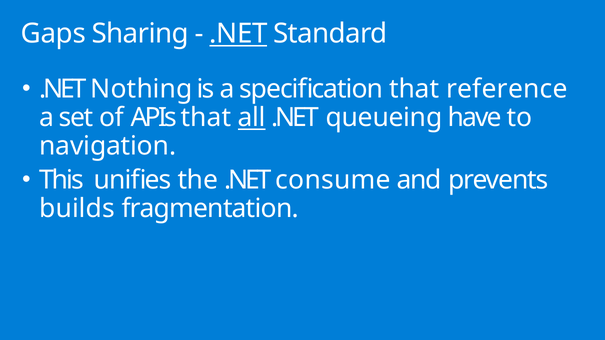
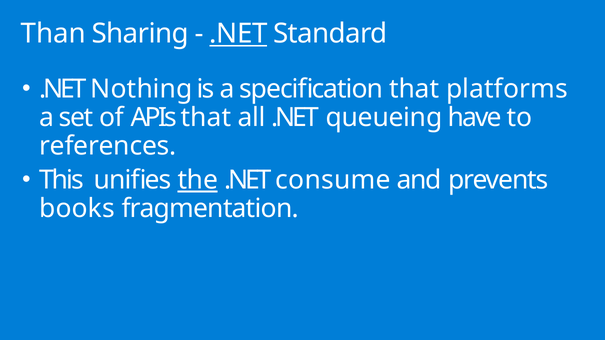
Gaps: Gaps -> Than (53, 34)
reference: reference -> platforms (507, 89)
all underline: present -> none (252, 118)
navigation: navigation -> references (108, 146)
the underline: none -> present (198, 180)
builds: builds -> books (77, 209)
